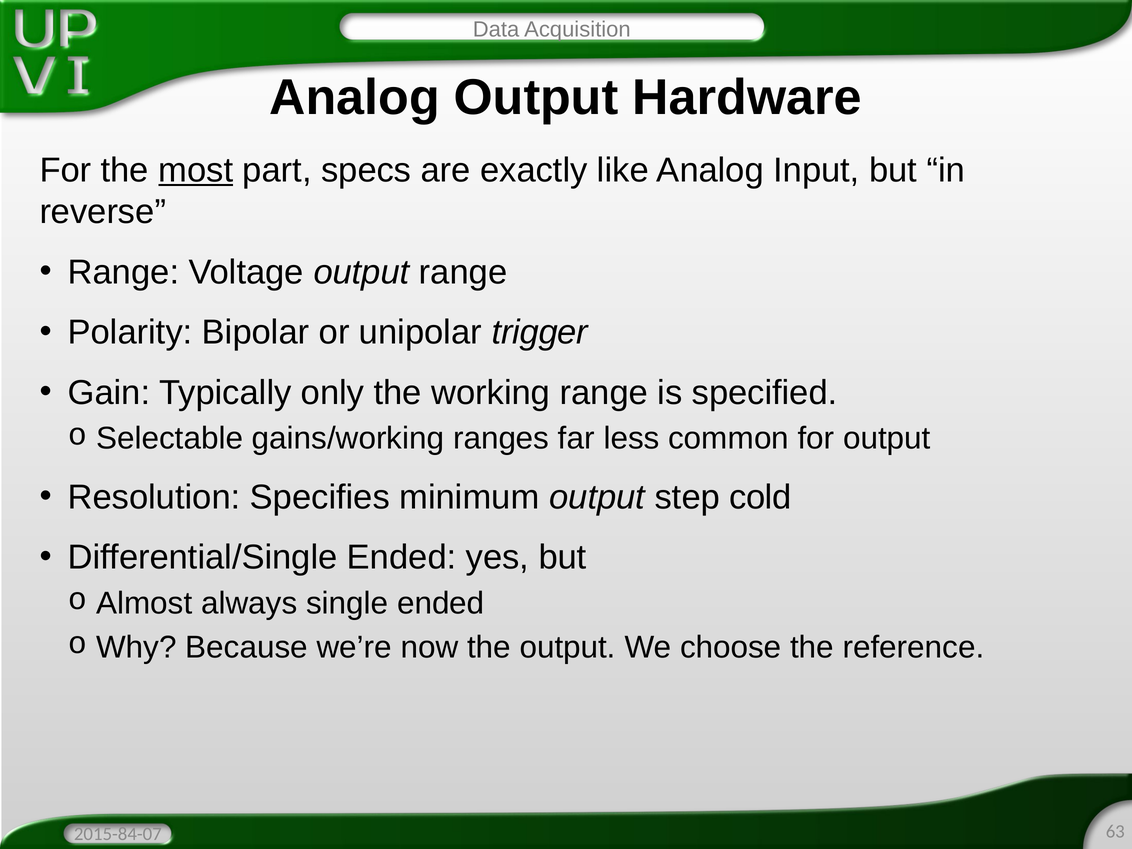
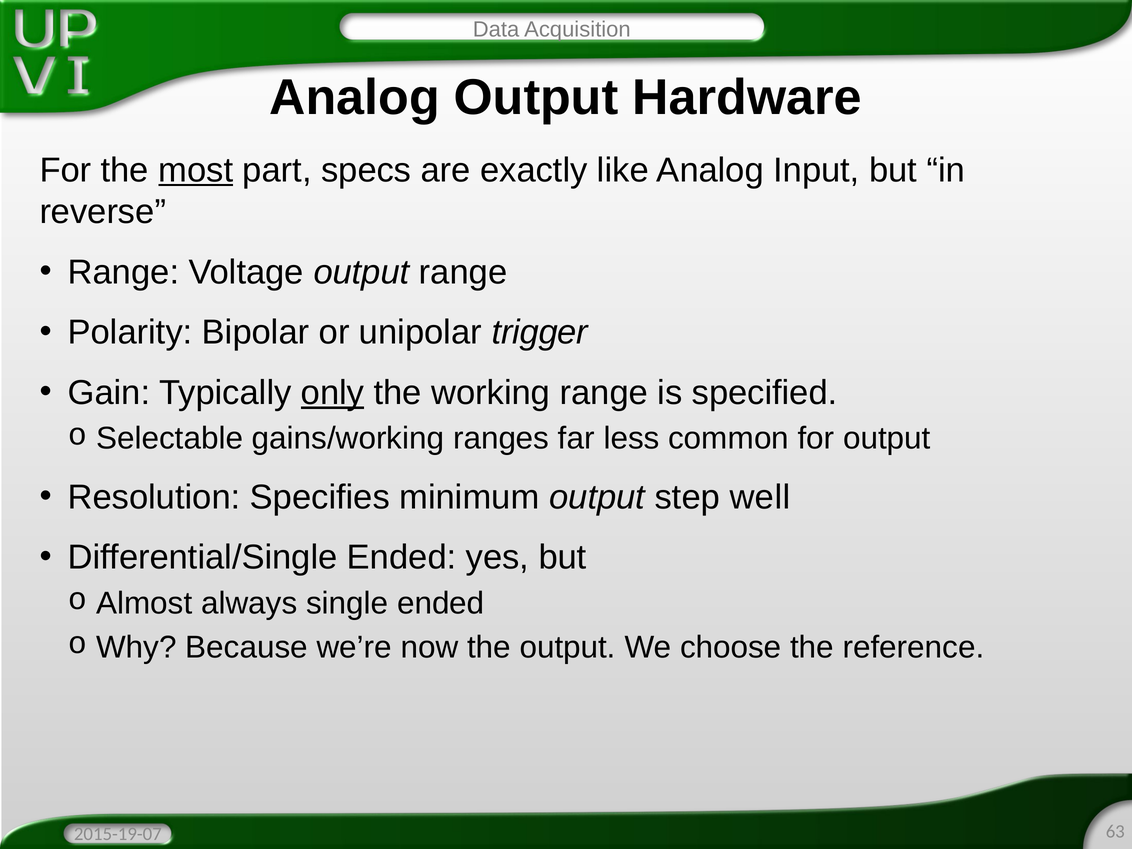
only underline: none -> present (333, 393)
cold: cold -> well (760, 497)
2015-84-07: 2015-84-07 -> 2015-19-07 (118, 834)
